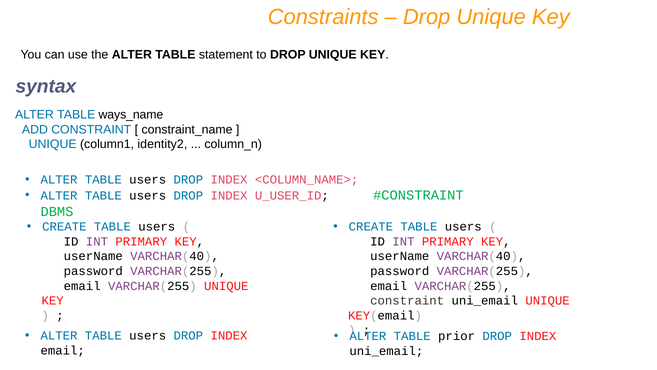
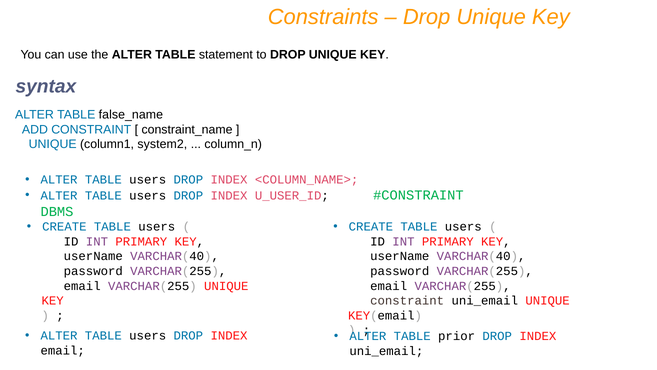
ways_name: ways_name -> false_name (131, 115)
identity2: identity2 -> system2 (162, 144)
